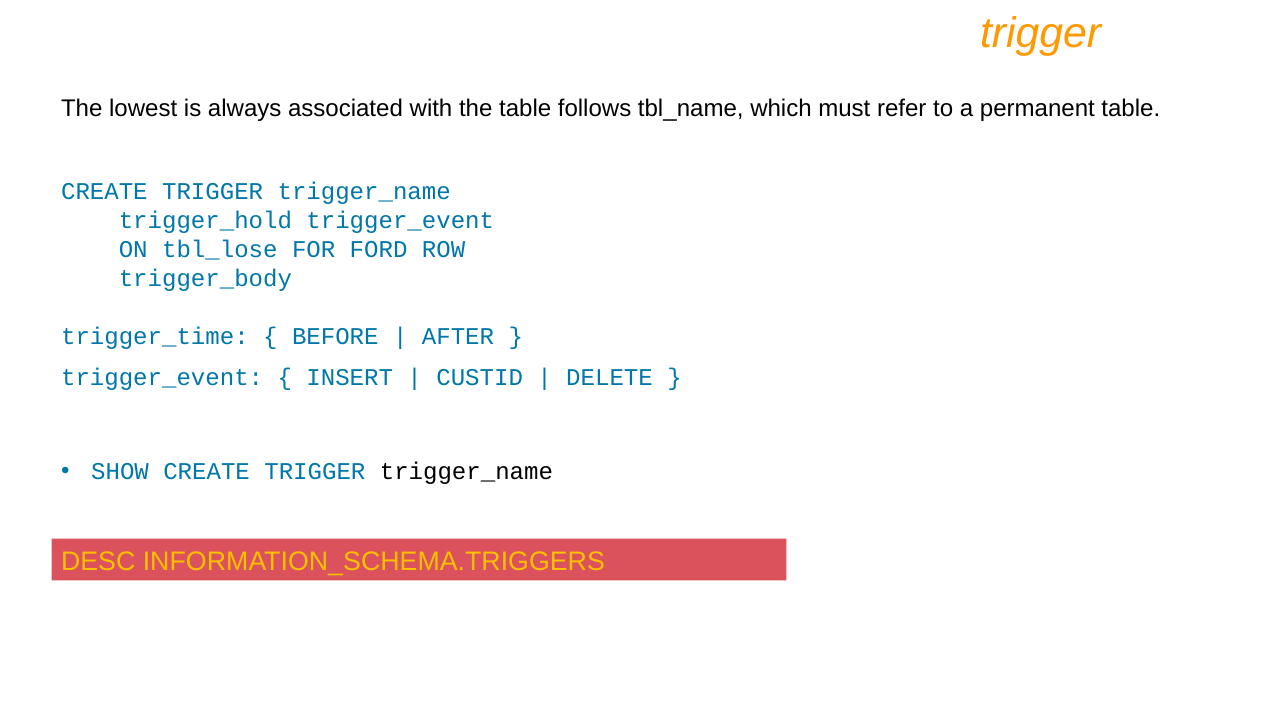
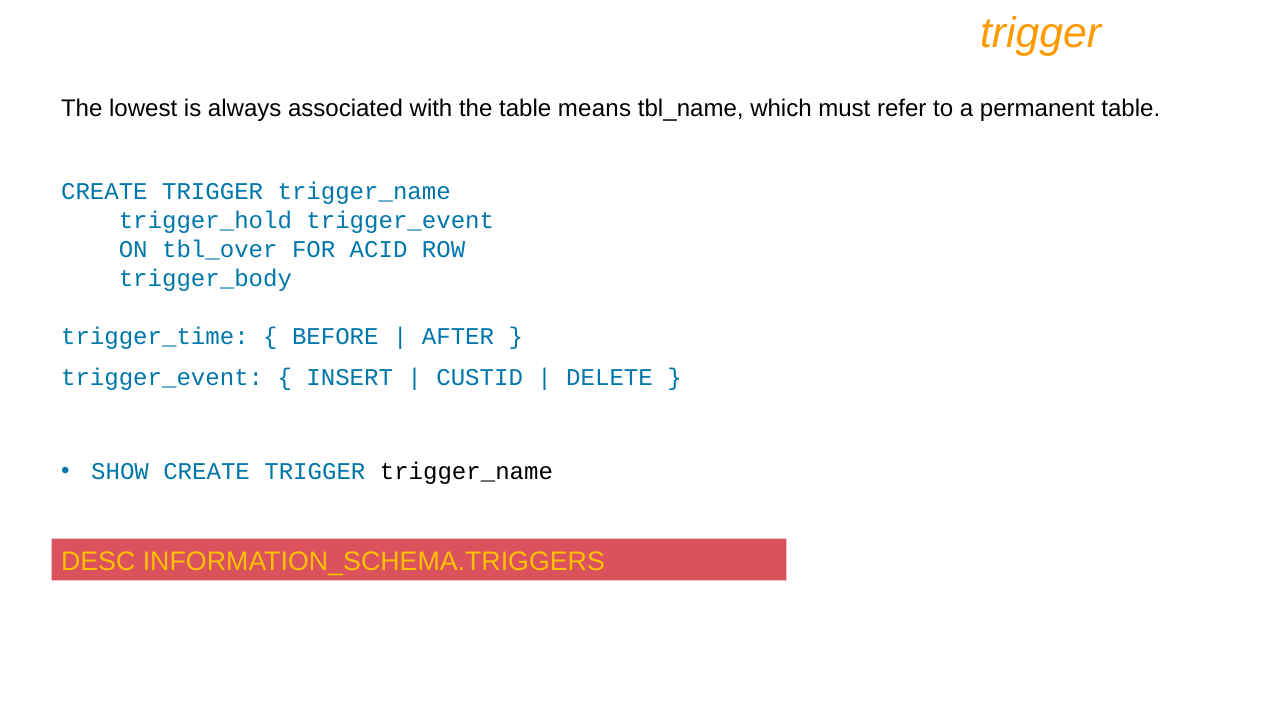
follows: follows -> means (594, 109)
tbl_lose: tbl_lose -> tbl_over (220, 250)
FORD: FORD -> ACID (379, 250)
